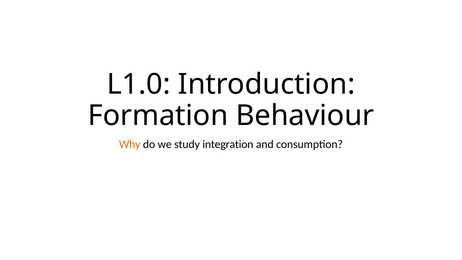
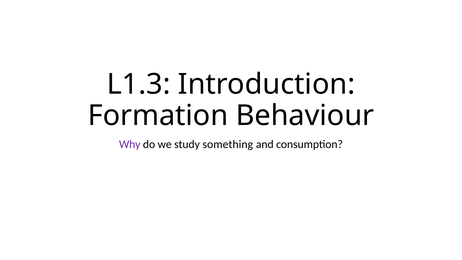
L1.0: L1.0 -> L1.3 (139, 84)
Why colour: orange -> purple (130, 144)
integration: integration -> something (228, 144)
